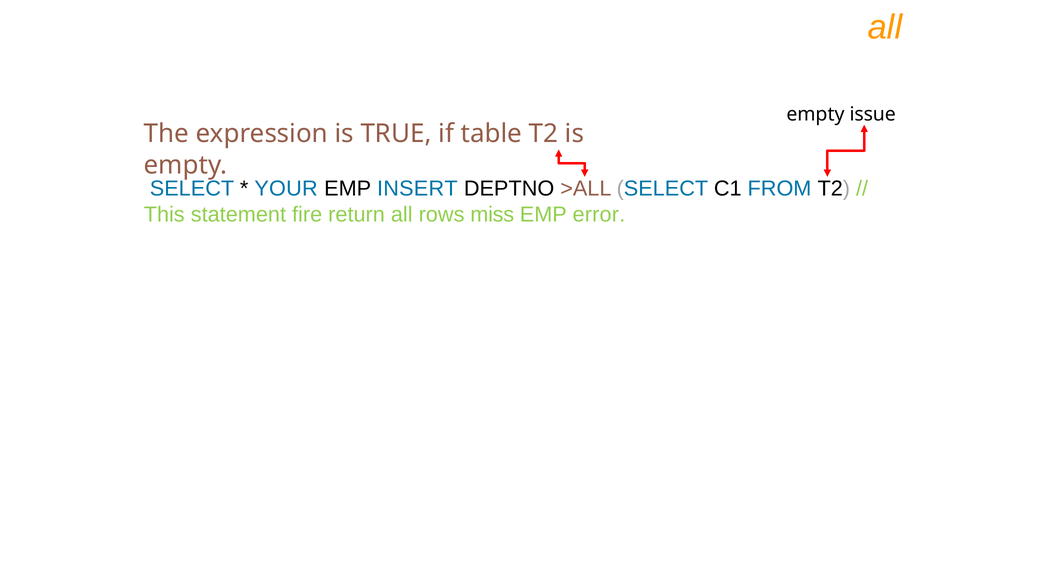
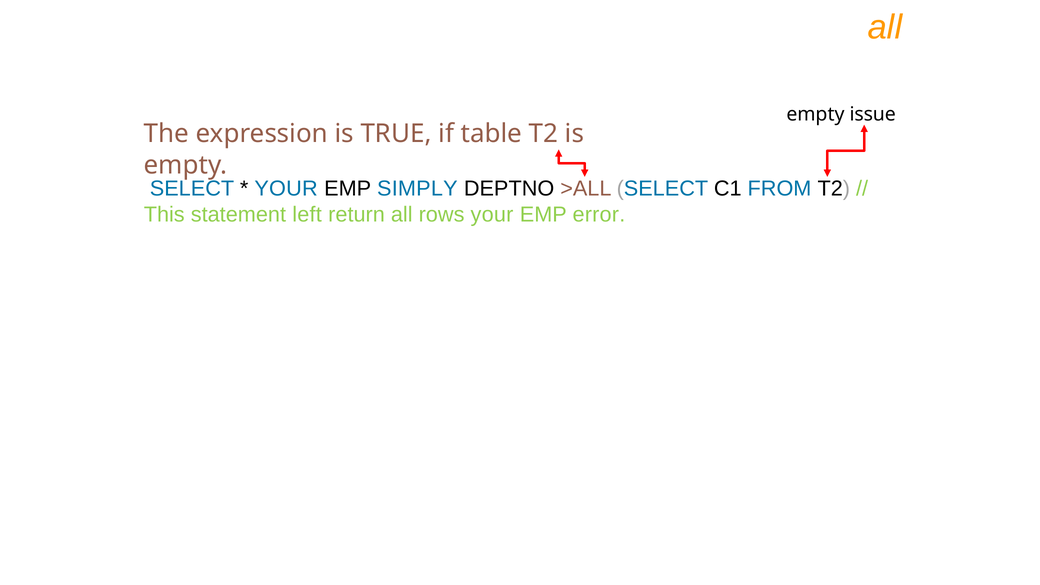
INSERT: INSERT -> SIMPLY (417, 188)
fire: fire -> left (307, 214)
rows miss: miss -> your (492, 214)
